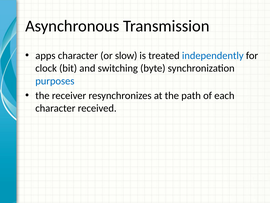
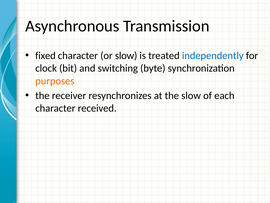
apps: apps -> fixed (45, 56)
purposes colour: blue -> orange (55, 81)
the path: path -> slow (191, 95)
